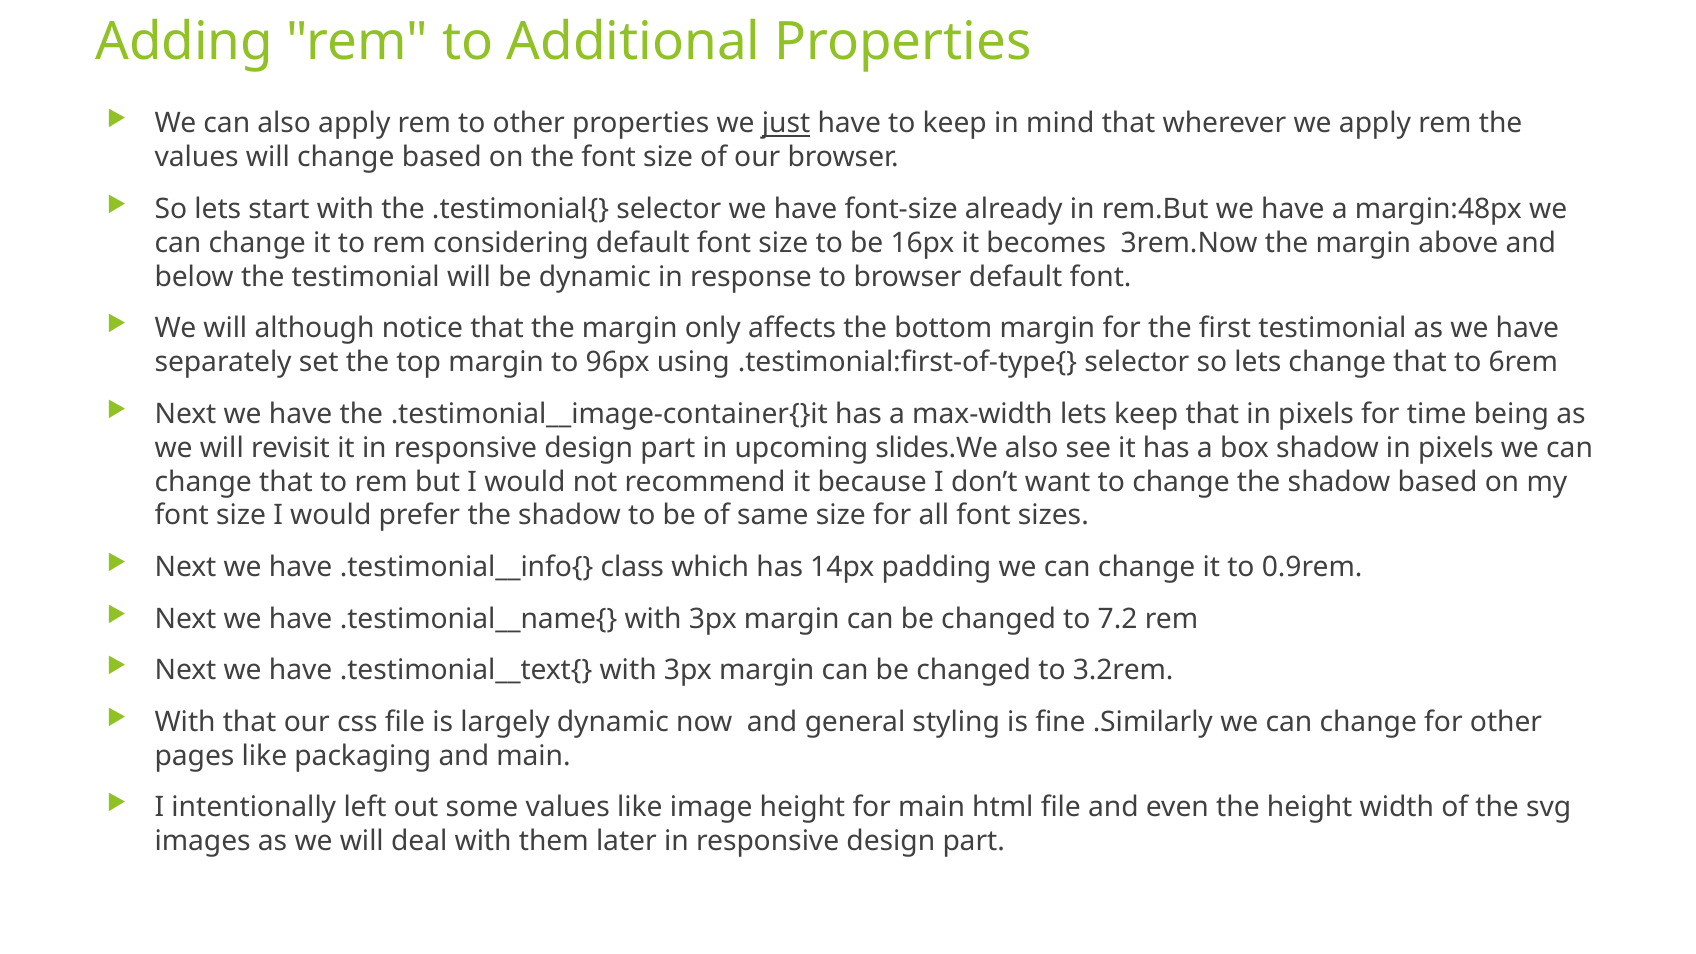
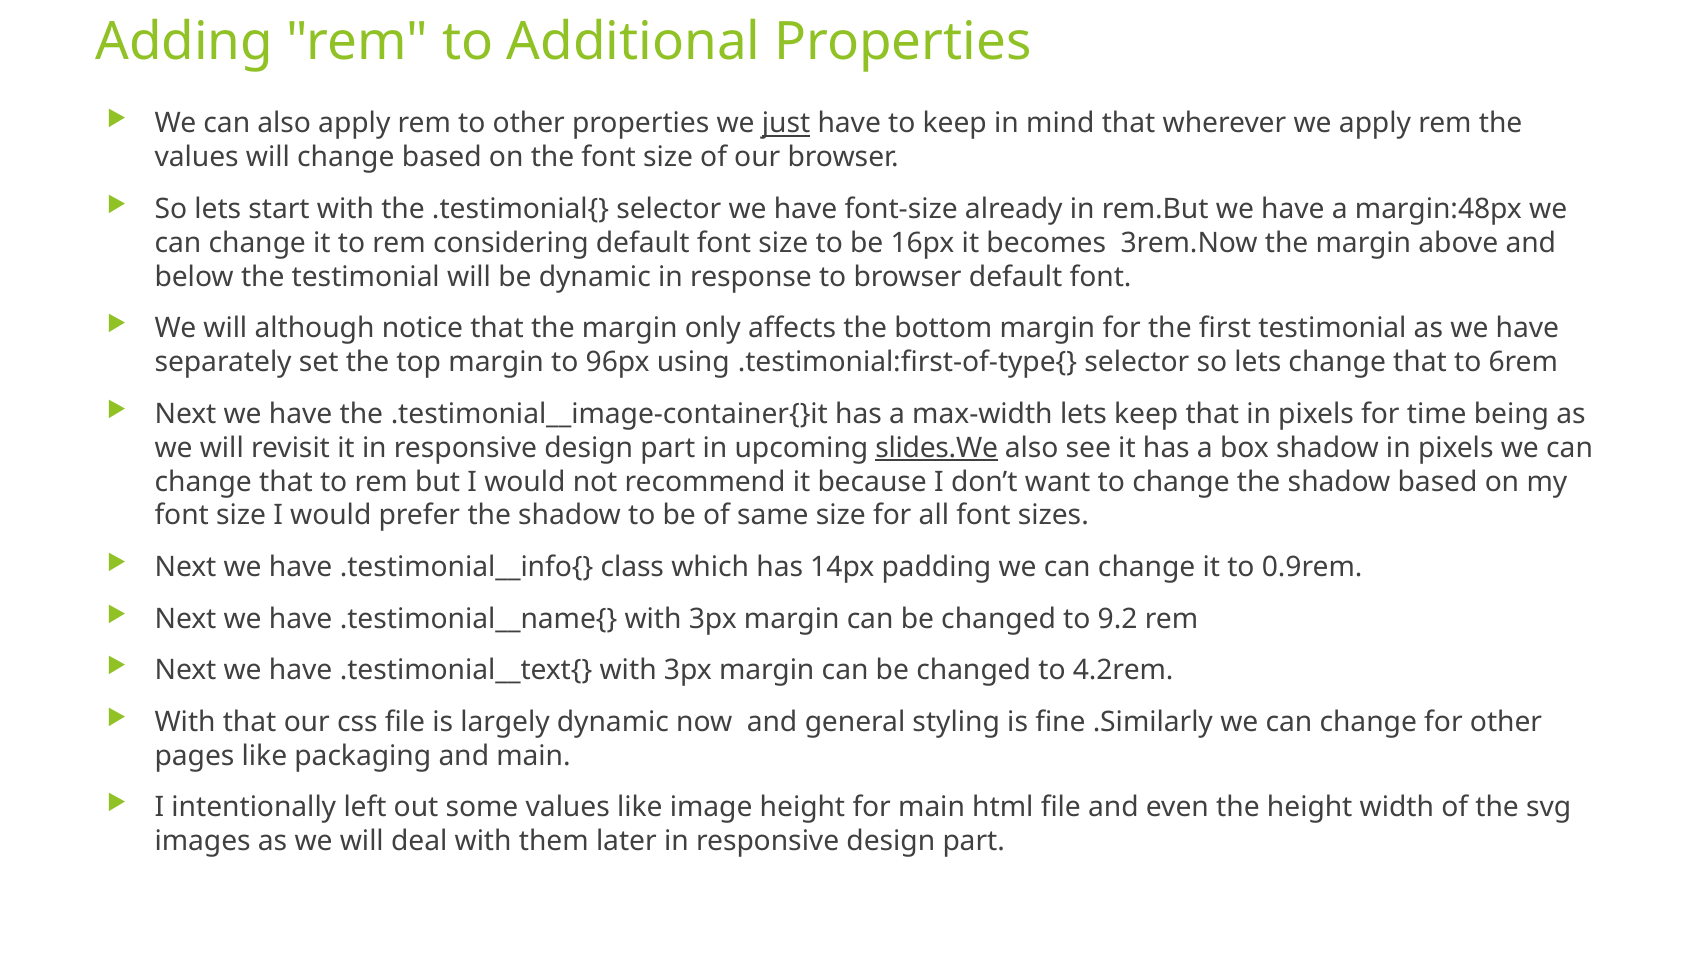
slides.We underline: none -> present (937, 448)
7.2: 7.2 -> 9.2 (1118, 619)
3.2rem: 3.2rem -> 4.2rem (1123, 670)
